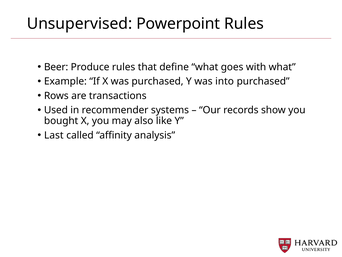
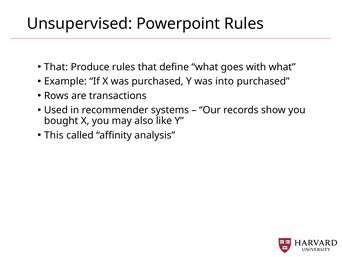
Beer: Beer -> That (56, 67)
Last: Last -> This (54, 135)
